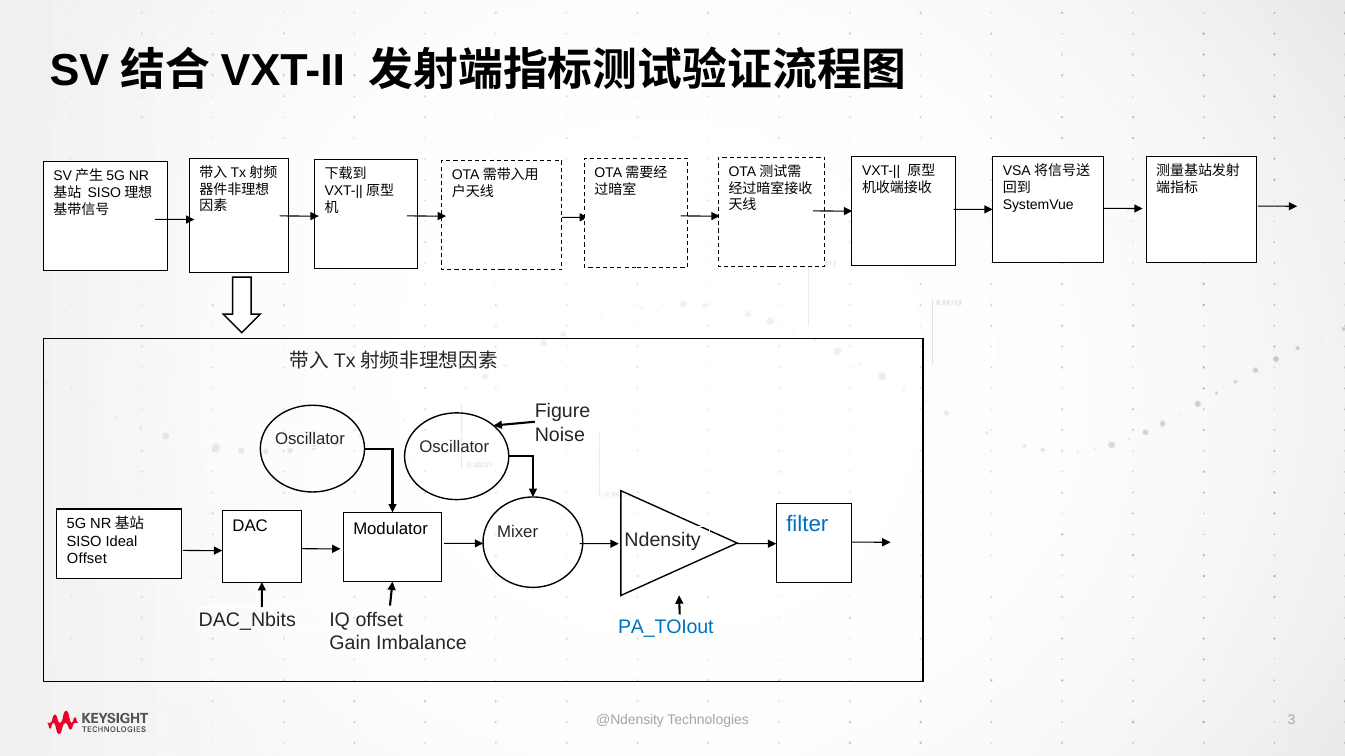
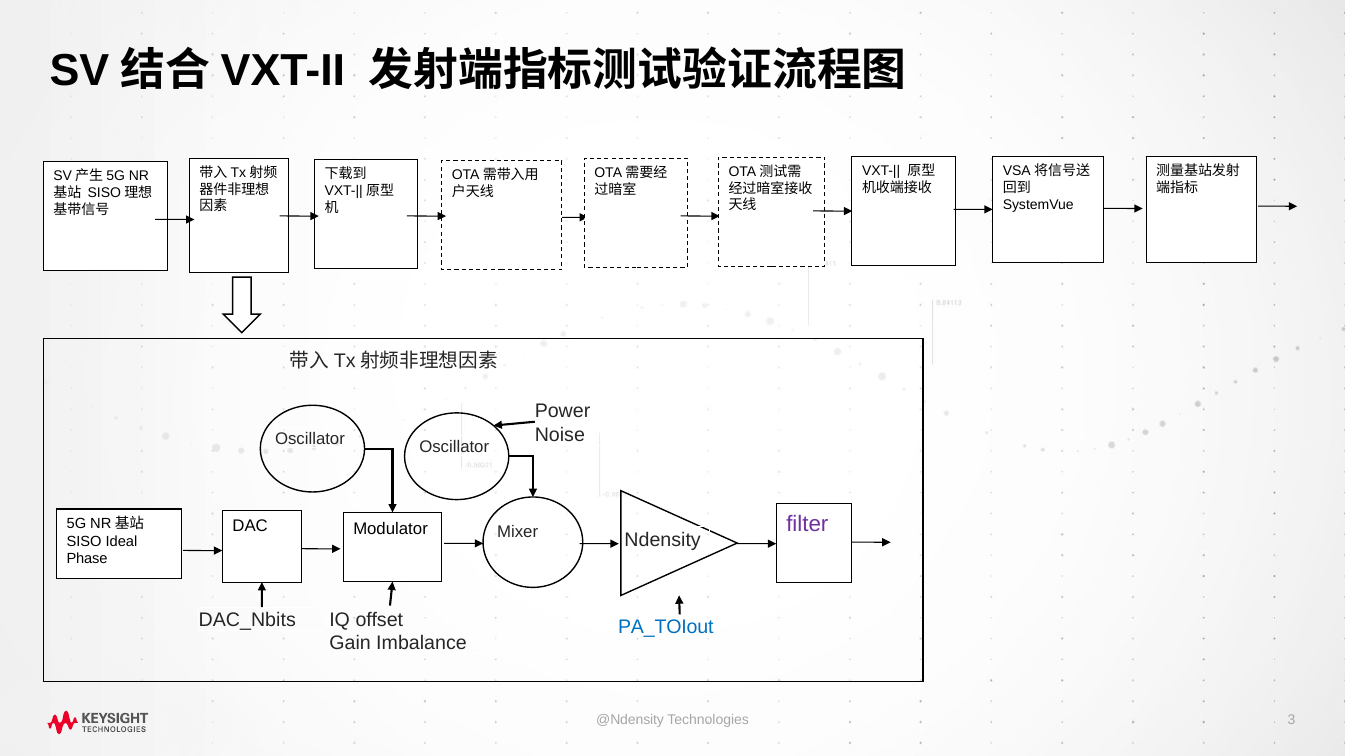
Figure: Figure -> Power (563, 412)
filter colour: blue -> purple (807, 524)
Offset: Offset -> Phase (87, 560)
